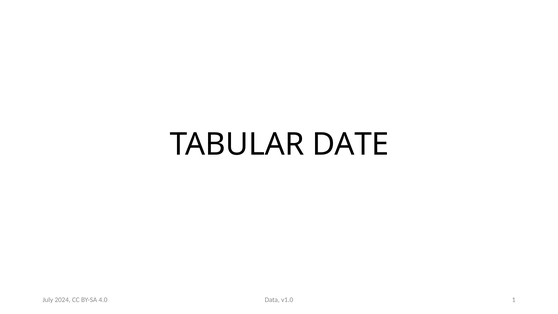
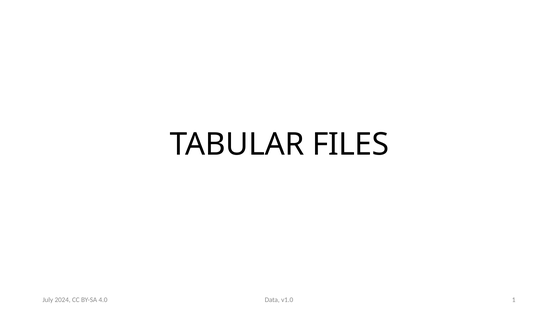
DATE: DATE -> FILES (351, 144)
